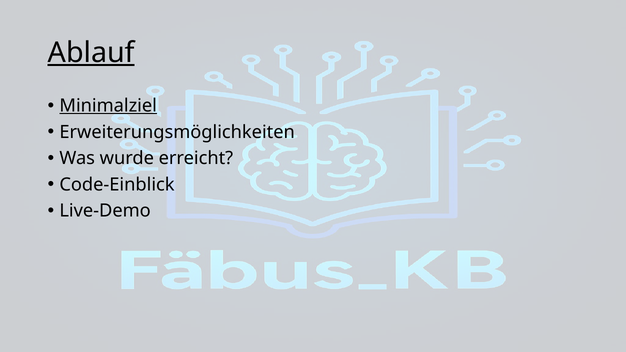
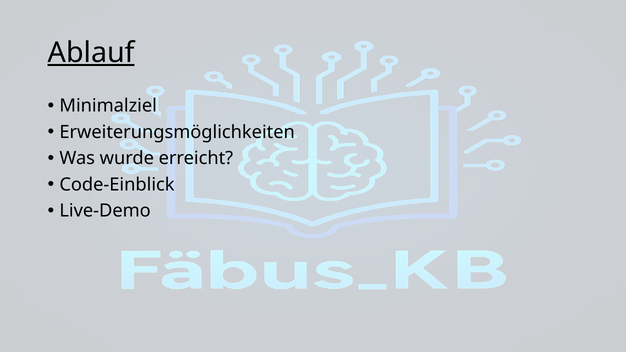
Minimalziel underline: present -> none (108, 106)
